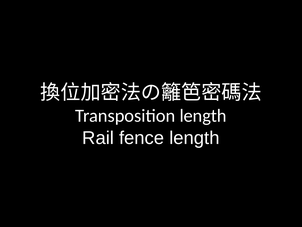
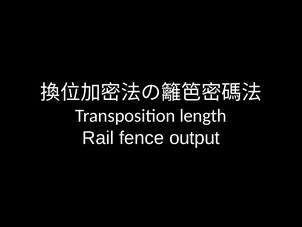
fence length: length -> output (195, 138)
